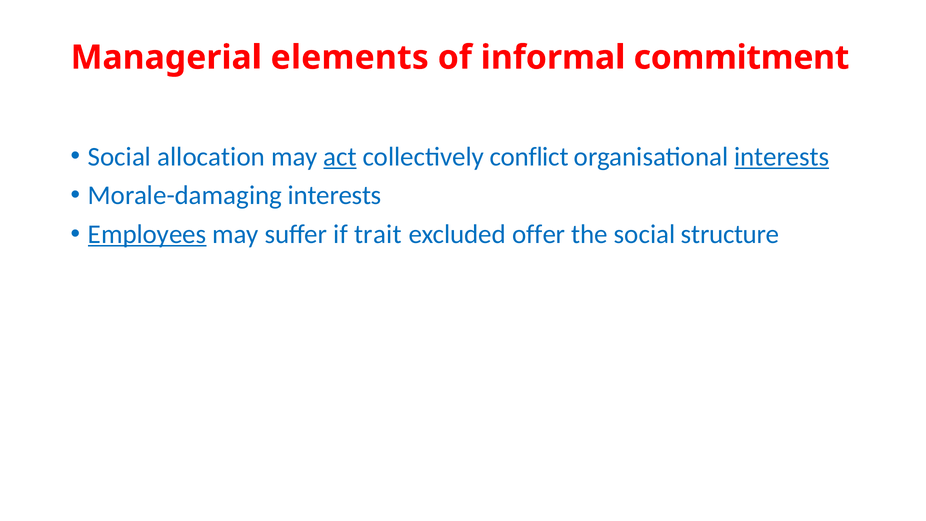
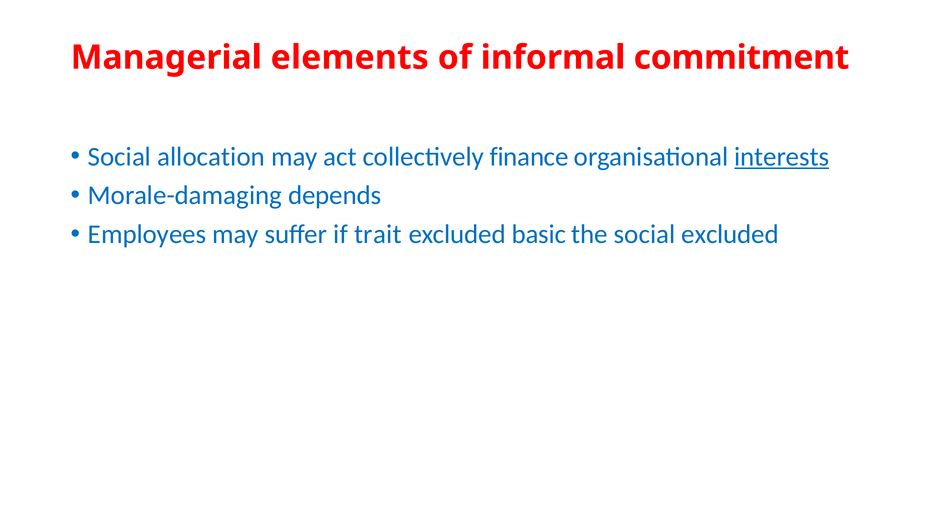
act underline: present -> none (340, 157)
conflict: conflict -> finance (529, 157)
Morale-damaging interests: interests -> depends (335, 195)
Employees underline: present -> none (147, 234)
offer: offer -> basic (539, 234)
social structure: structure -> excluded (730, 234)
